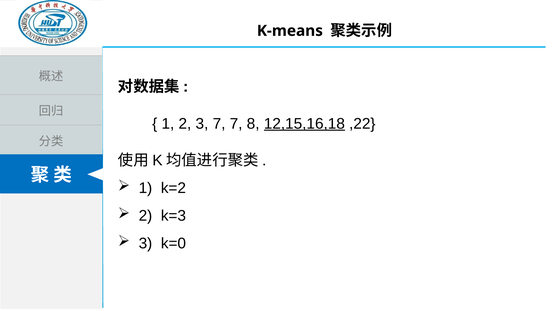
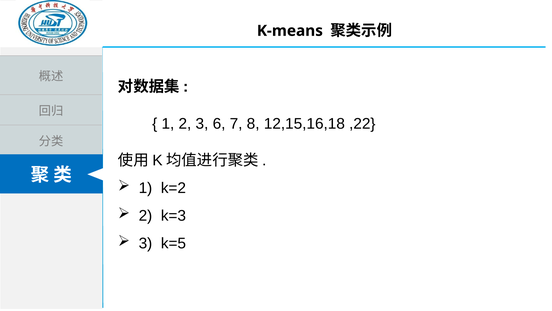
3 7: 7 -> 6 (219, 123)
12,15,16,18 underline: present -> none (304, 123)
k=0: k=0 -> k=5 (173, 243)
